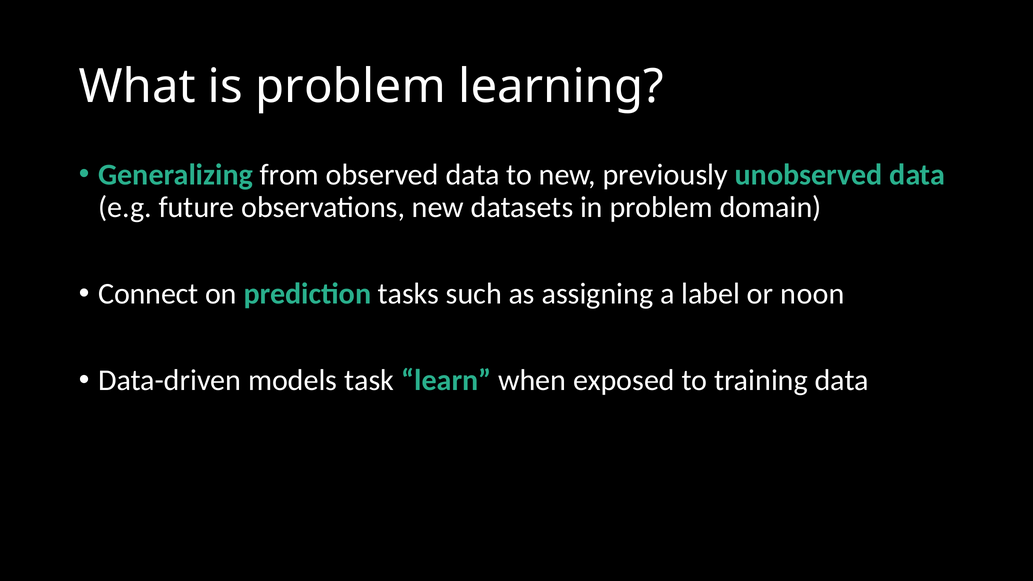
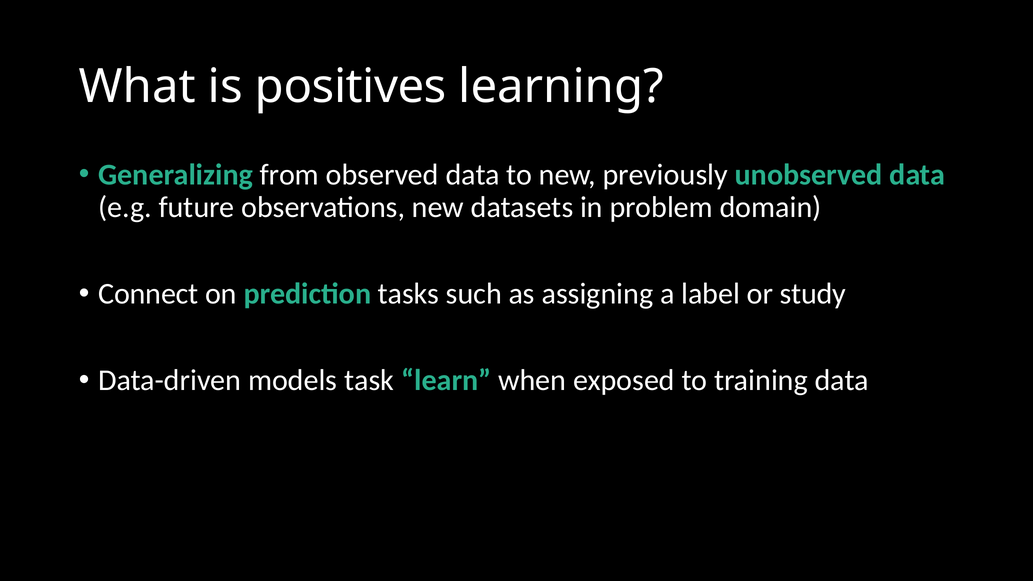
is problem: problem -> positives (351, 87)
noon: noon -> study (813, 294)
